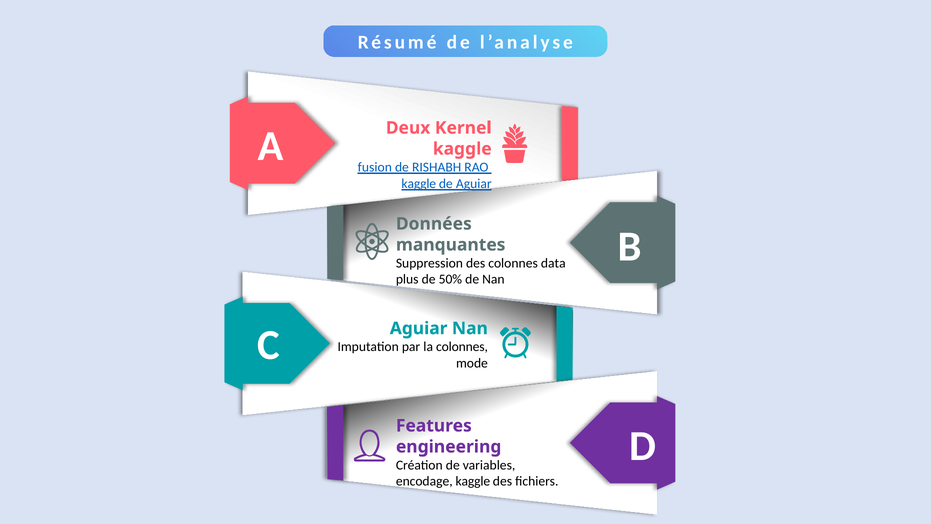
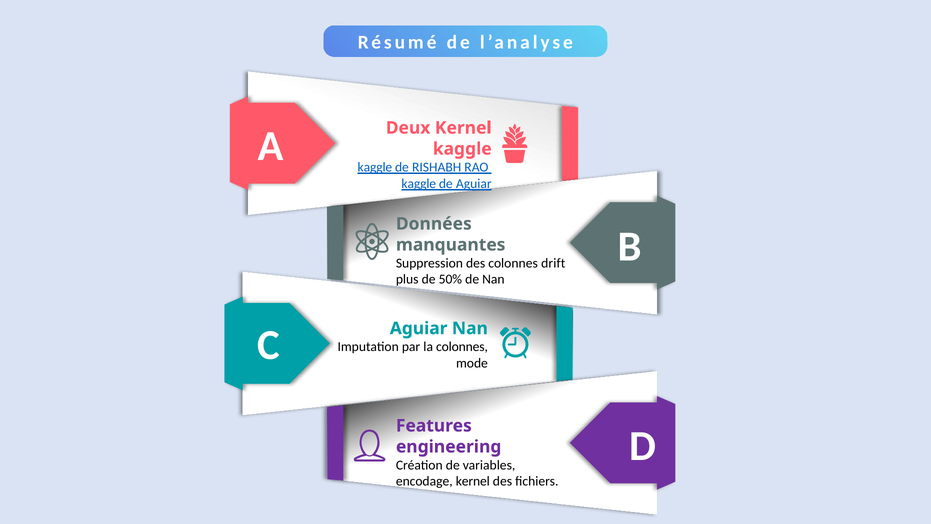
fusion: fusion -> kaggle (375, 167)
data: data -> drift (553, 263)
encodage kaggle: kaggle -> kernel (473, 481)
